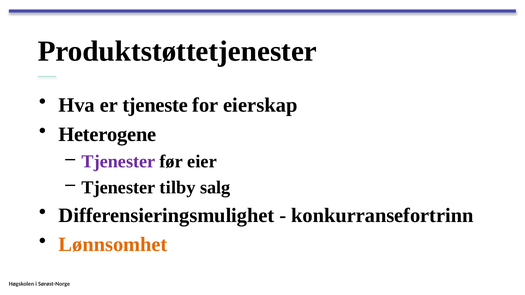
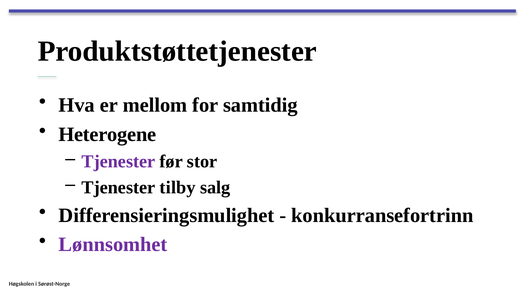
tjeneste: tjeneste -> mellom (155, 105)
eierskap: eierskap -> samtidig (260, 105)
eier: eier -> stor (202, 162)
Lønnsomhet colour: orange -> purple (113, 245)
